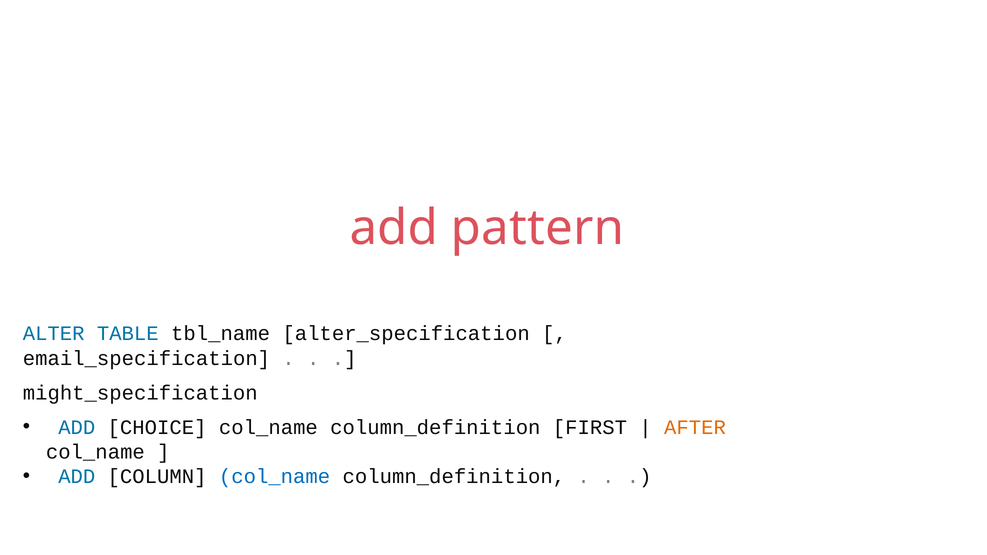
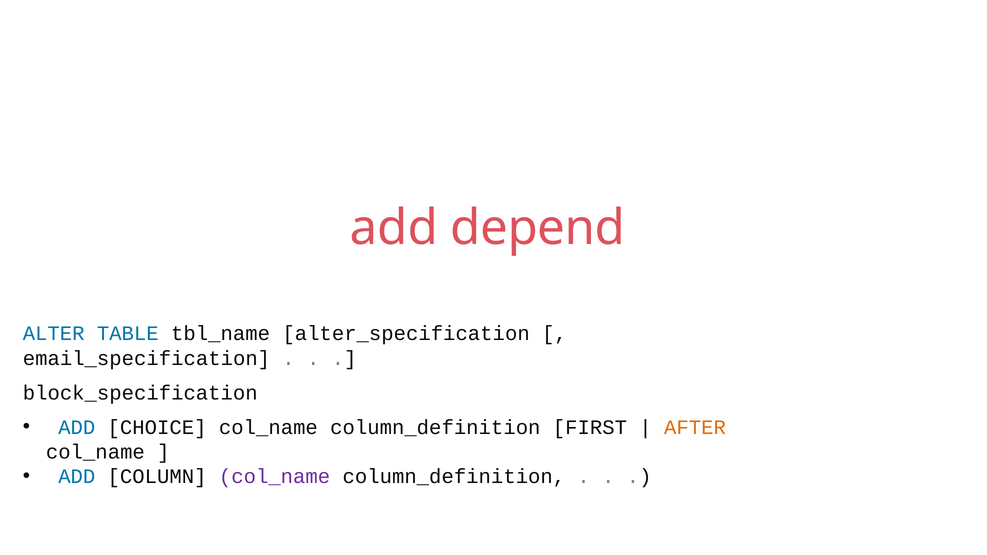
pattern: pattern -> depend (538, 228)
might_specification: might_specification -> block_specification (140, 393)
col_name colour: blue -> purple (275, 477)
